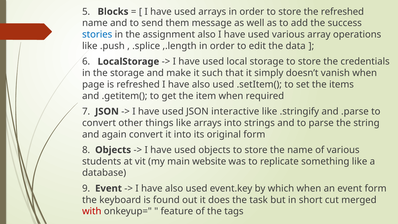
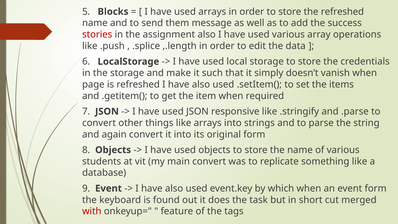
stories colour: blue -> red (97, 35)
interactive: interactive -> responsive (235, 111)
main website: website -> convert (209, 161)
